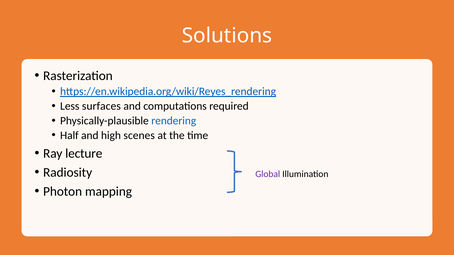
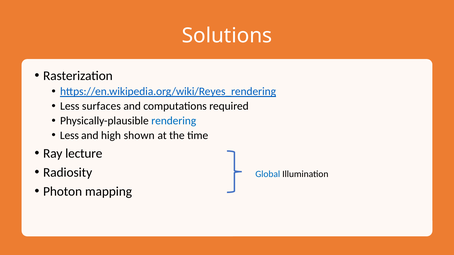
Half: Half -> Less (69, 136)
scenes: scenes -> shown (139, 136)
Global colour: purple -> blue (268, 174)
